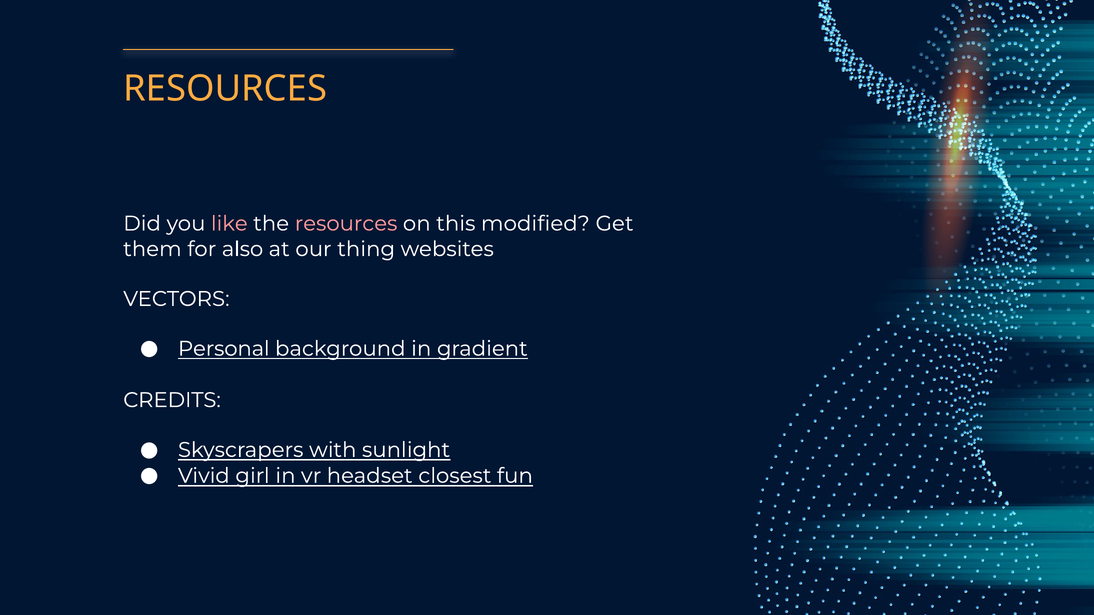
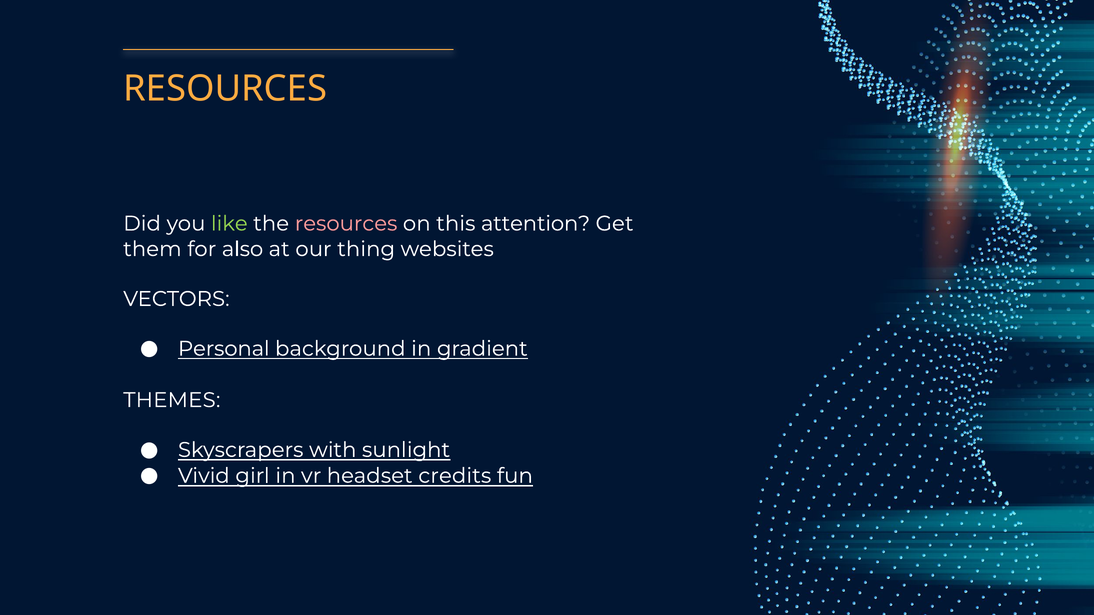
like colour: pink -> light green (229, 224)
modified: modified -> attention (536, 224)
CREDITS: CREDITS -> THEMES (172, 400)
closest: closest -> credits (455, 476)
